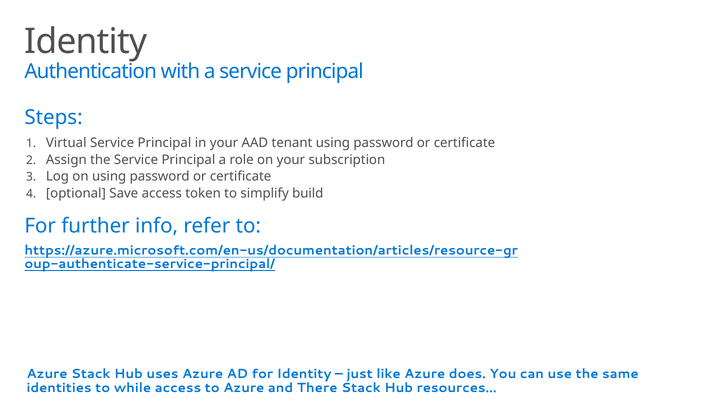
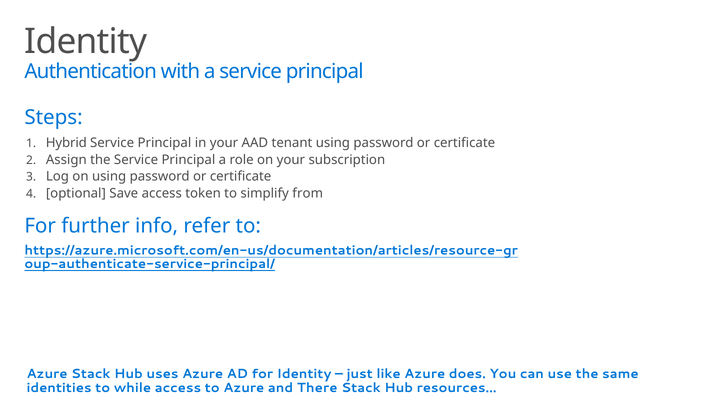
Virtual: Virtual -> Hybrid (66, 143)
build: build -> from (308, 194)
